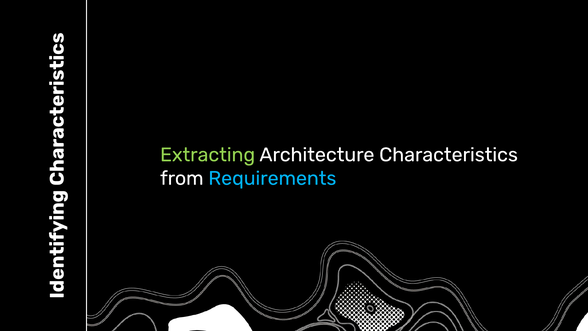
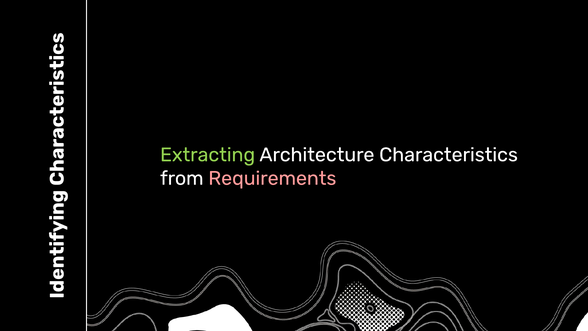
Requirements colour: light blue -> pink (272, 178)
